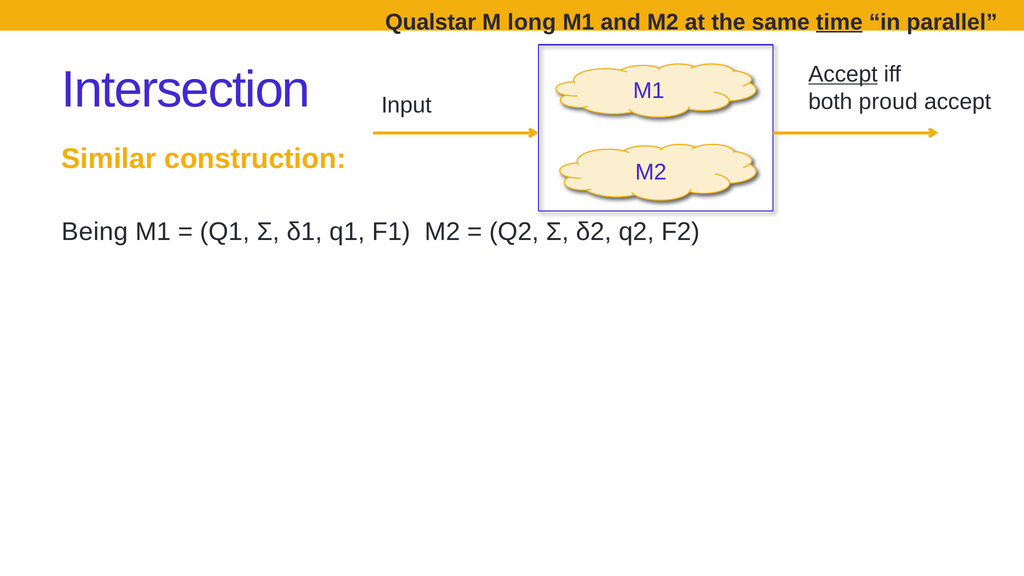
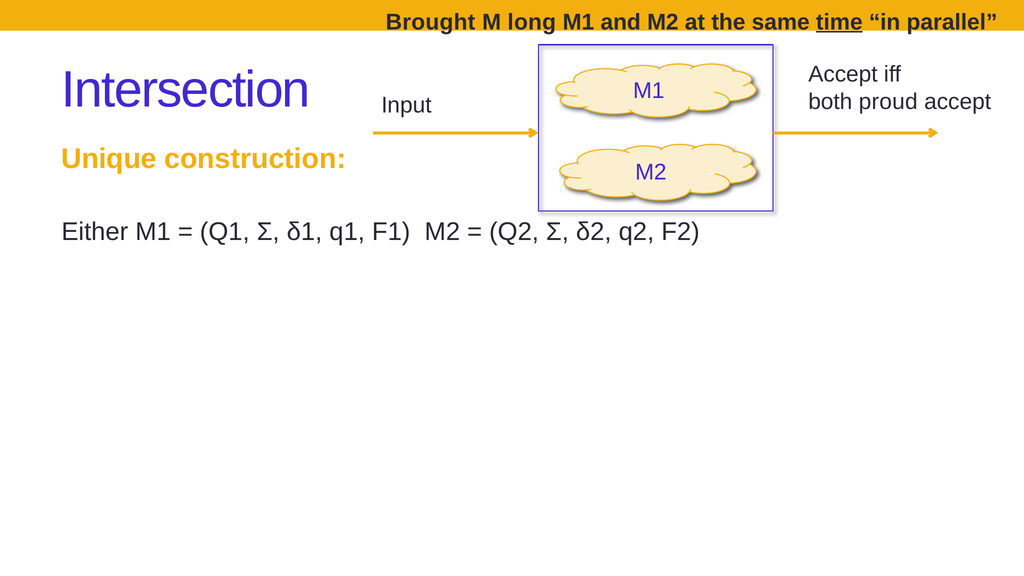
Qualstar: Qualstar -> Brought (430, 22)
Accept underline: present -> none (843, 74)
Similar: Similar -> Unique (109, 159)
Being: Being -> Either (95, 232)
